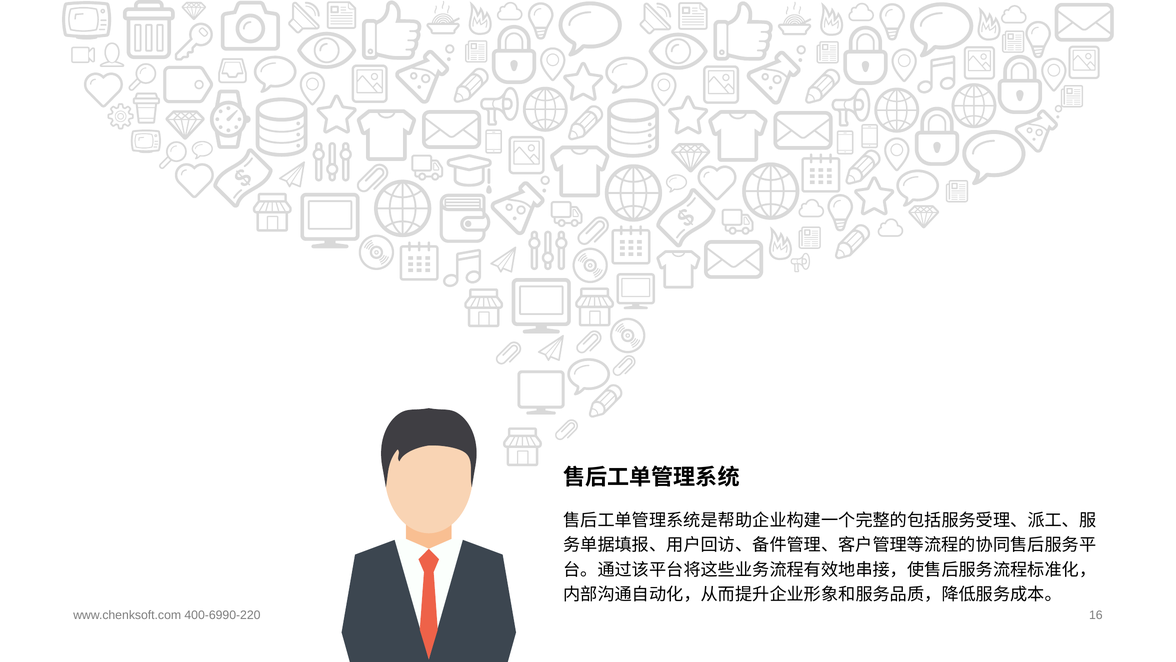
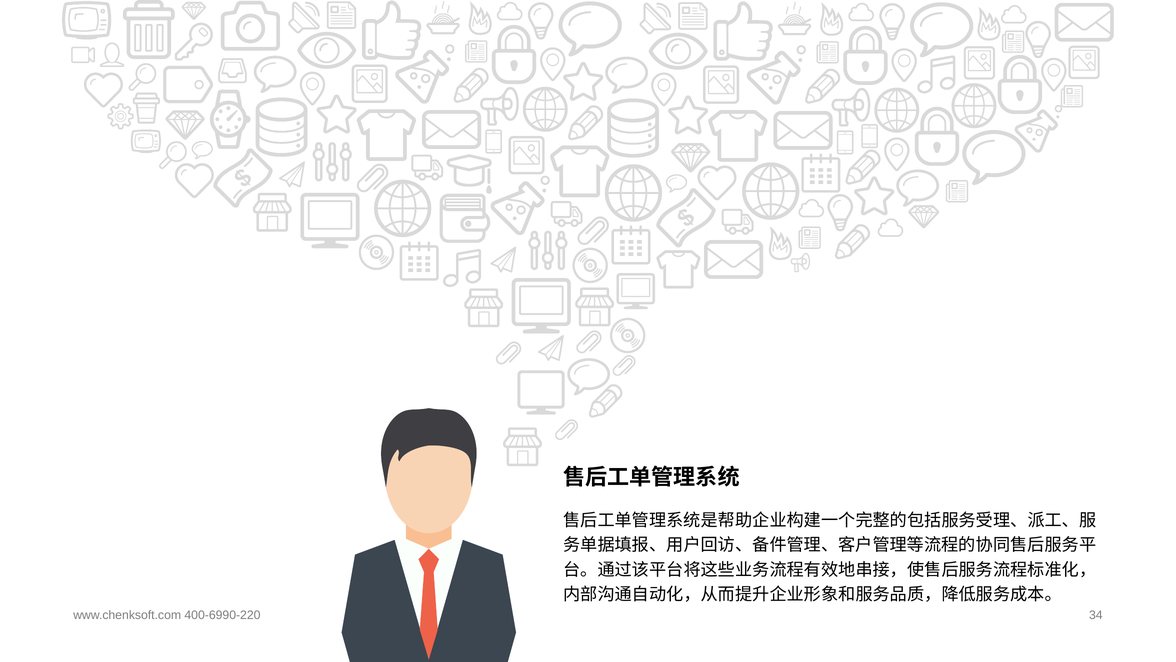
16: 16 -> 34 (1096, 614)
